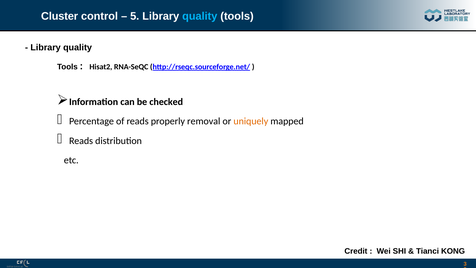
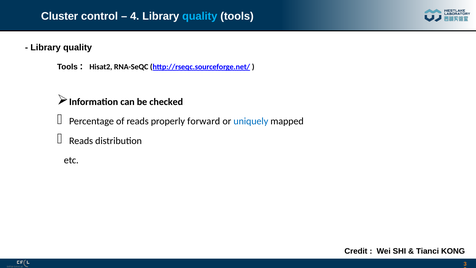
5: 5 -> 4 (135, 16)
removal: removal -> forward (204, 121)
uniquely colour: orange -> blue (251, 121)
